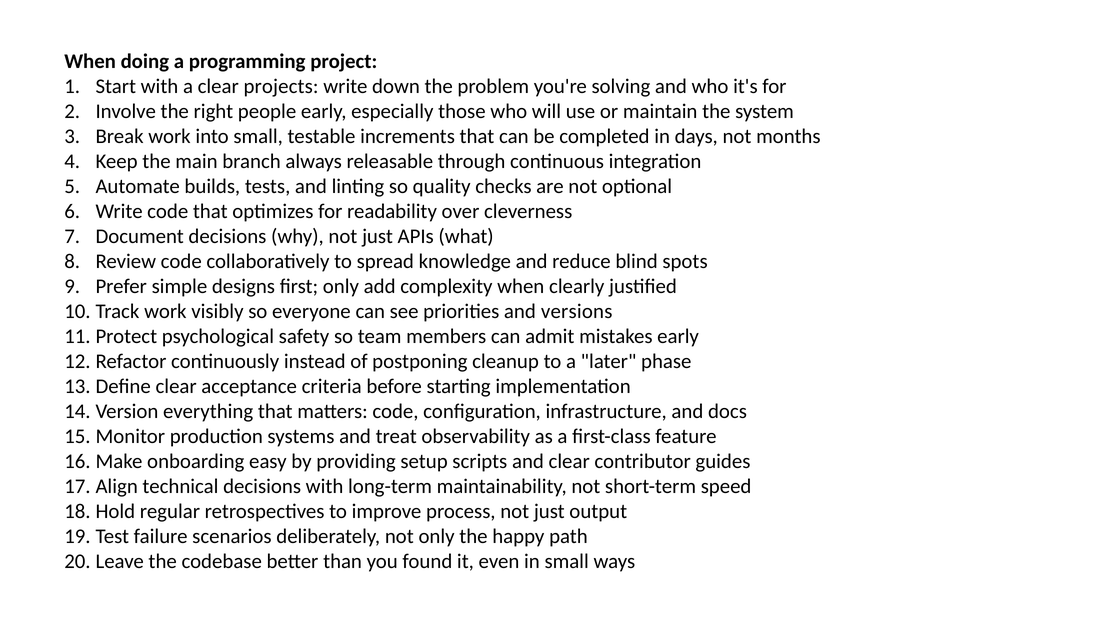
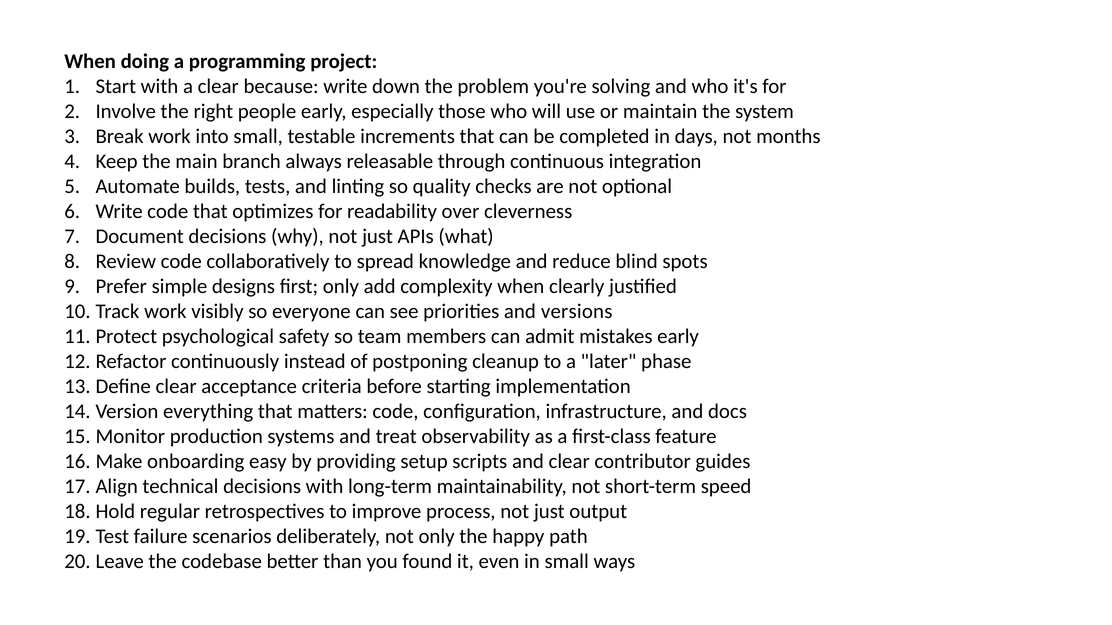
projects: projects -> because (281, 86)
